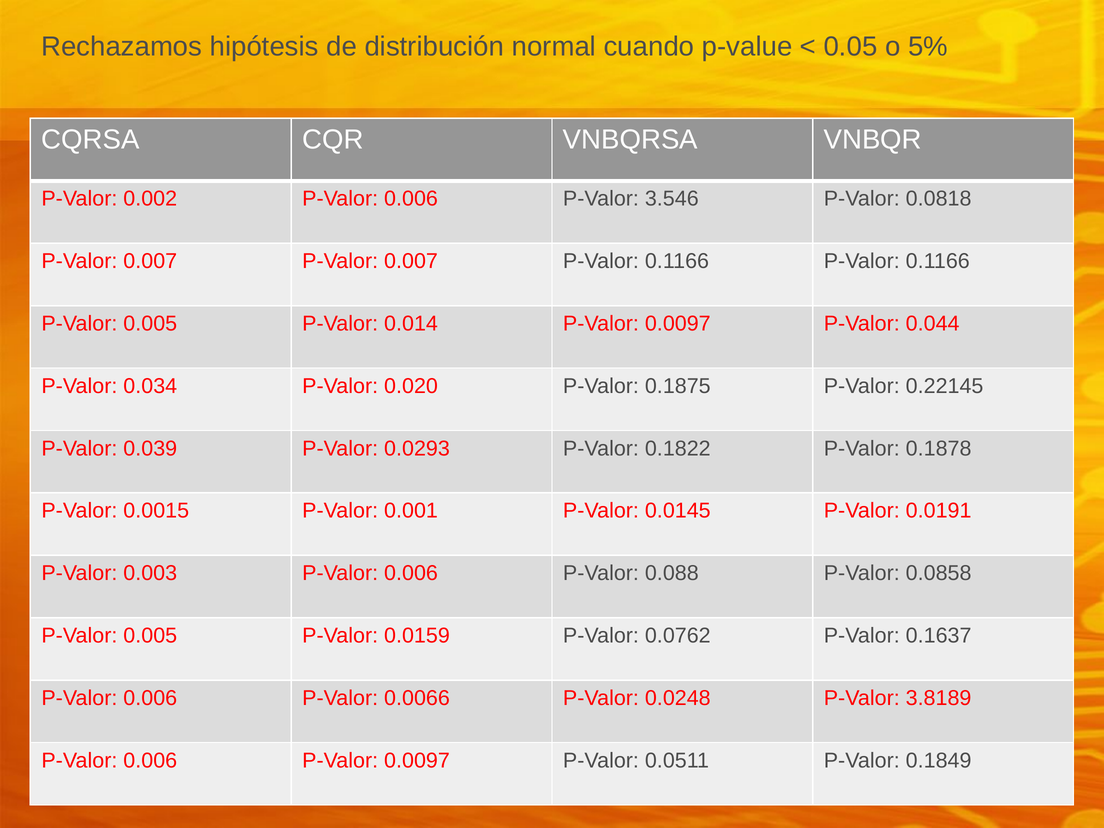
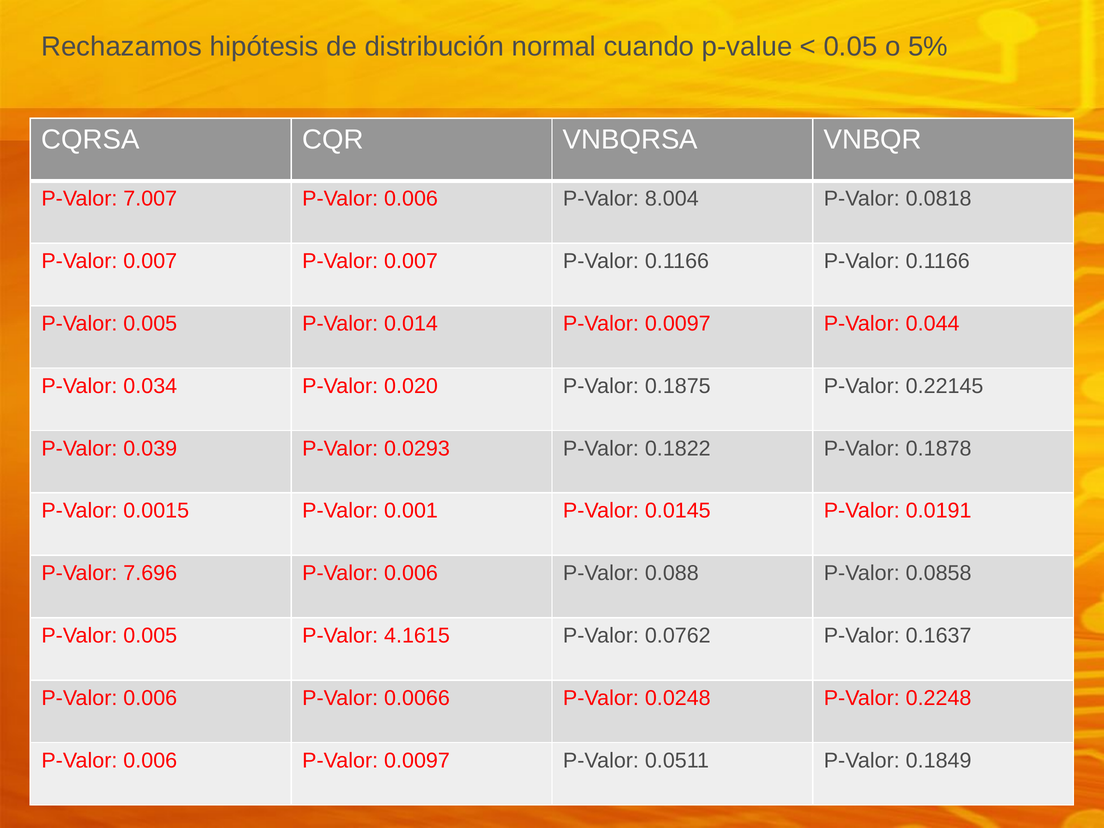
0.002: 0.002 -> 7.007 (150, 199)
3.546: 3.546 -> 8.004 (672, 199)
0.003: 0.003 -> 7.696 (150, 573)
0.0159: 0.0159 -> 4.1615 (417, 636)
3.8189: 3.8189 -> 0.2248 (939, 698)
